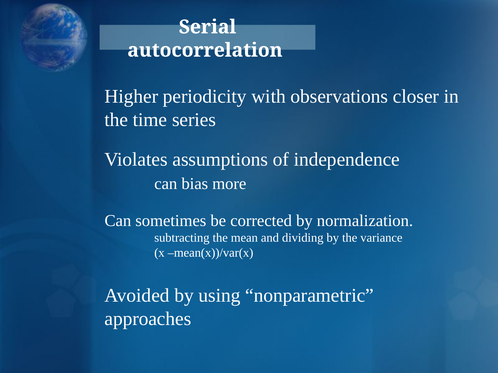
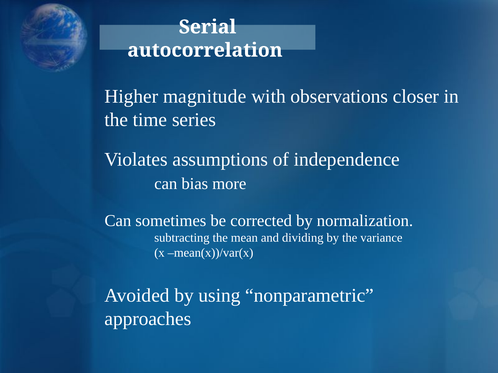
periodicity: periodicity -> magnitude (205, 97)
